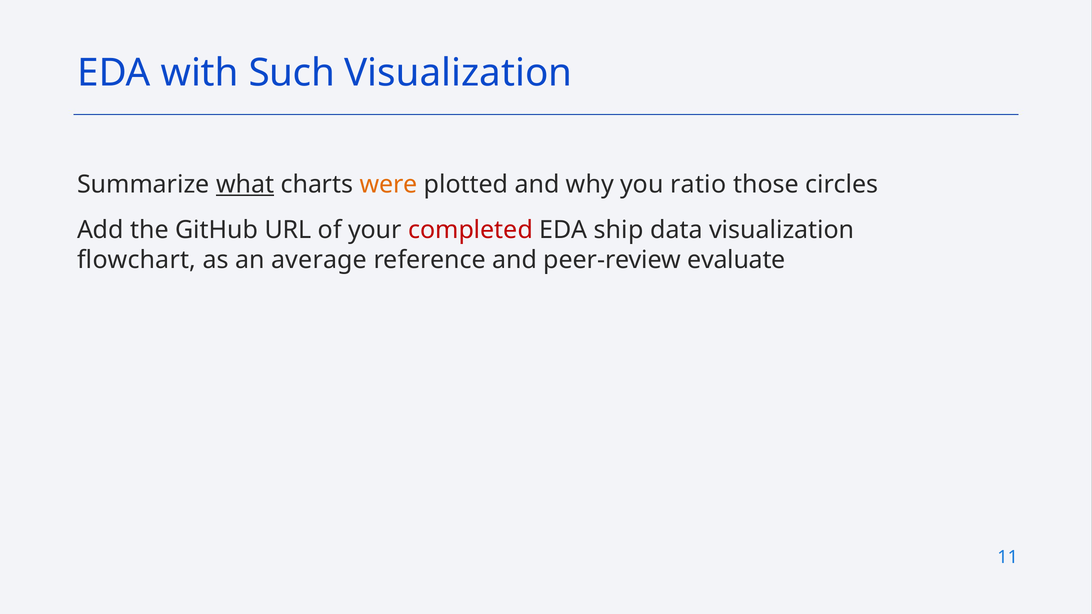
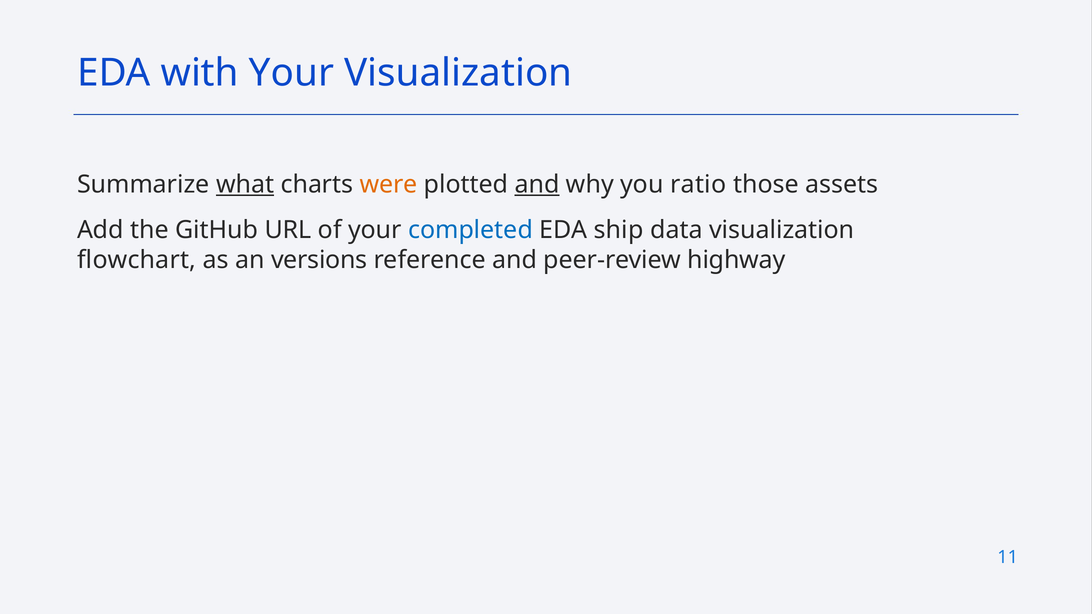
with Such: Such -> Your (291, 73)
and underline: none -> present (537, 184)
circles: circles -> assets (842, 184)
completed colour: red -> blue (471, 230)
average: average -> versions (319, 260)
evaluate: evaluate -> highway (736, 260)
